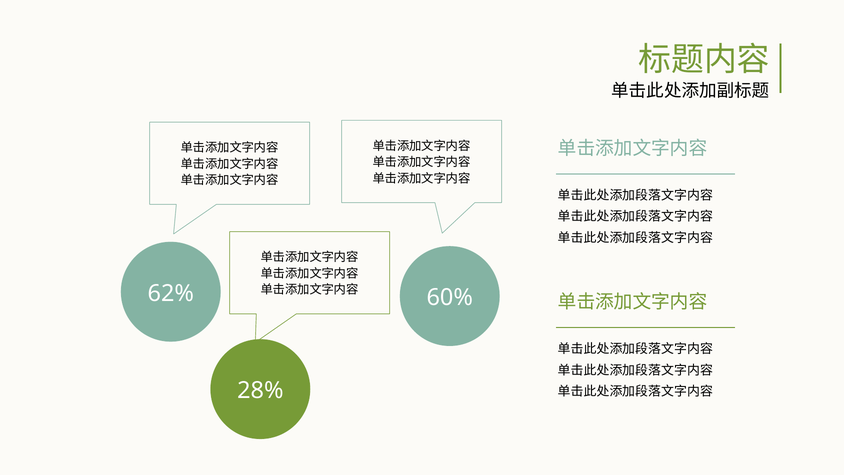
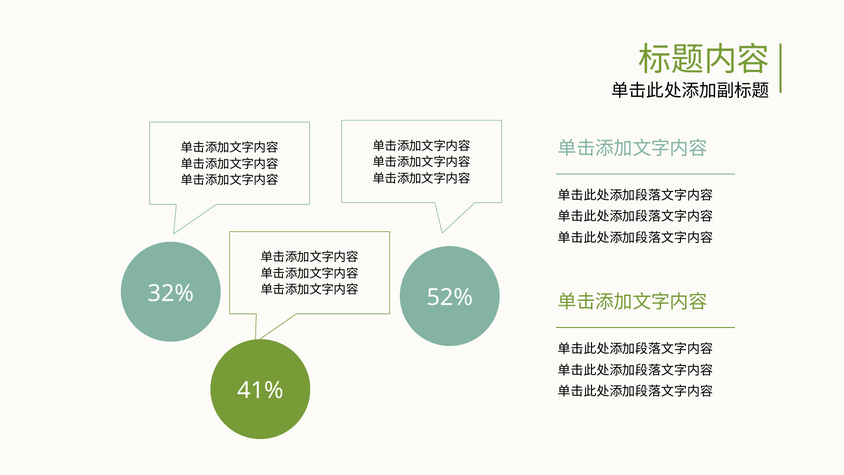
60%: 60% -> 52% (450, 298)
62%: 62% -> 32% (171, 293)
28%: 28% -> 41% (260, 391)
